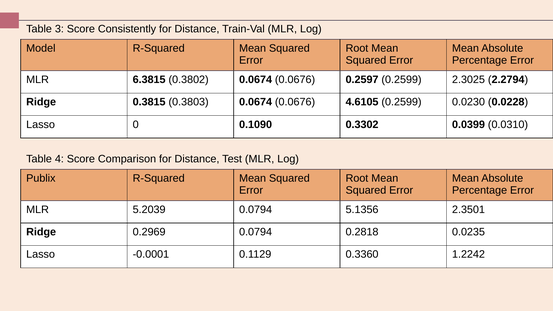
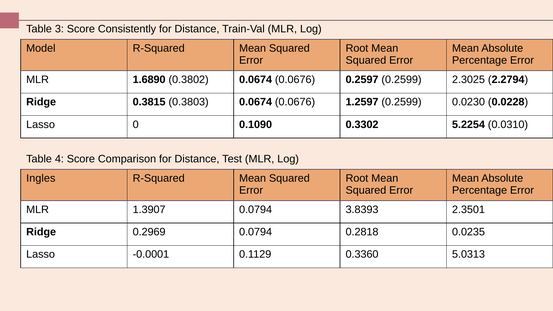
6.3815: 6.3815 -> 1.6890 (149, 80)
4.6105: 4.6105 -> 1.2597 (362, 102)
0.0399: 0.0399 -> 5.2254 (468, 125)
Publix: Publix -> Ingles (41, 178)
5.2039: 5.2039 -> 1.3907 (149, 210)
5.1356: 5.1356 -> 3.8393 (362, 210)
1.2242: 1.2242 -> 5.0313 (468, 254)
